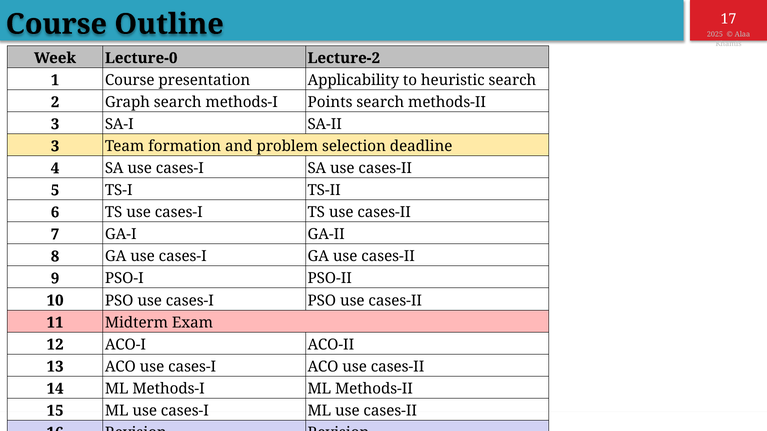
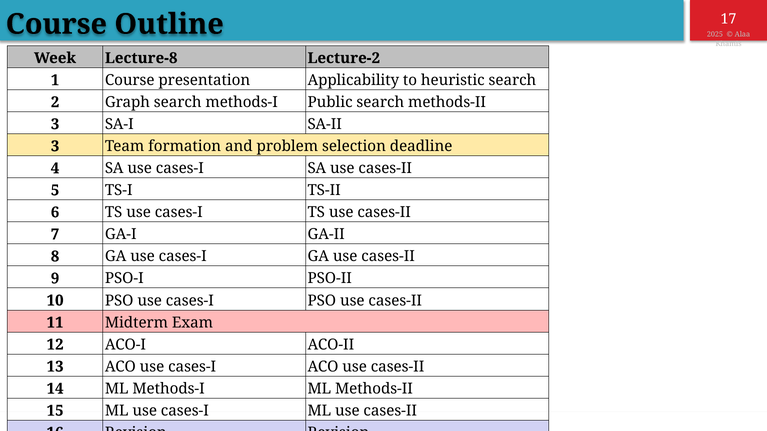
Lecture-0: Lecture-0 -> Lecture-8 (141, 58)
Points: Points -> Public (330, 102)
